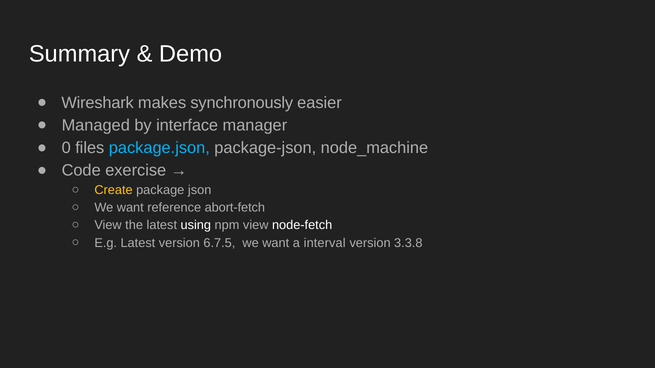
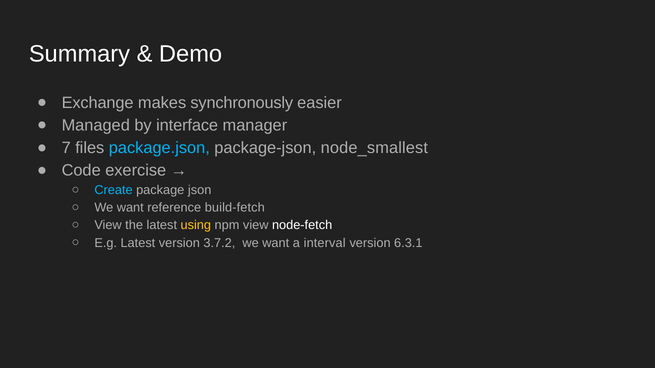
Wireshark: Wireshark -> Exchange (98, 103)
0: 0 -> 7 (66, 148)
node_machine: node_machine -> node_smallest (374, 148)
Create colour: yellow -> light blue (114, 190)
abort-fetch: abort-fetch -> build-fetch (235, 208)
using colour: white -> yellow (196, 226)
6.7.5: 6.7.5 -> 3.7.2 (219, 243)
3.3.8: 3.3.8 -> 6.3.1 (408, 243)
